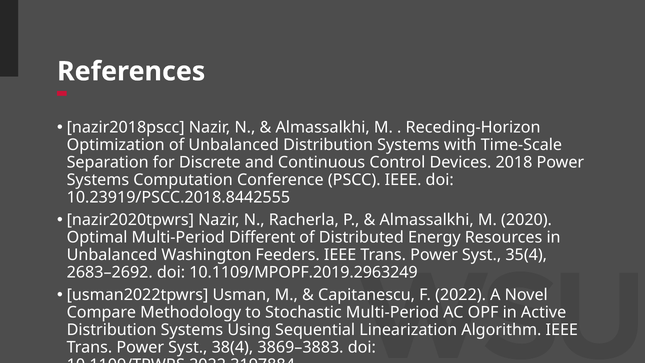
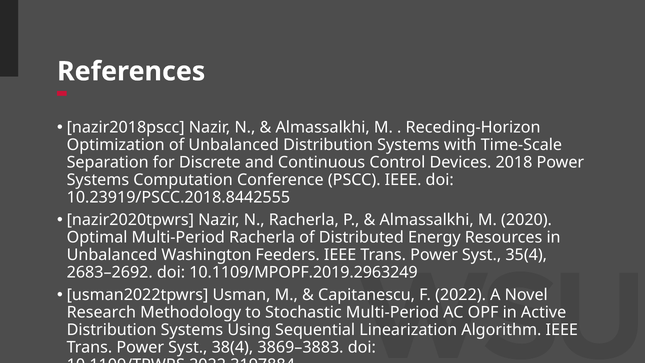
Multi-Period Different: Different -> Racherla (262, 237)
Compare: Compare -> Research (101, 312)
